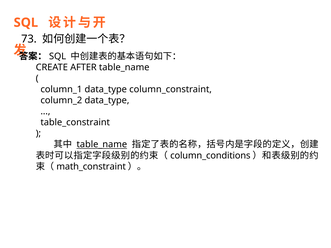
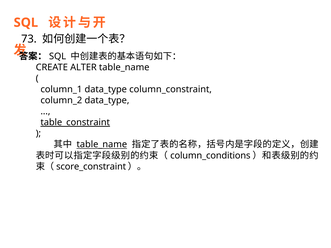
AFTER: AFTER -> ALTER (83, 67)
table_constraint underline: none -> present (75, 123)
math_constraint: math_constraint -> score_constraint (91, 167)
